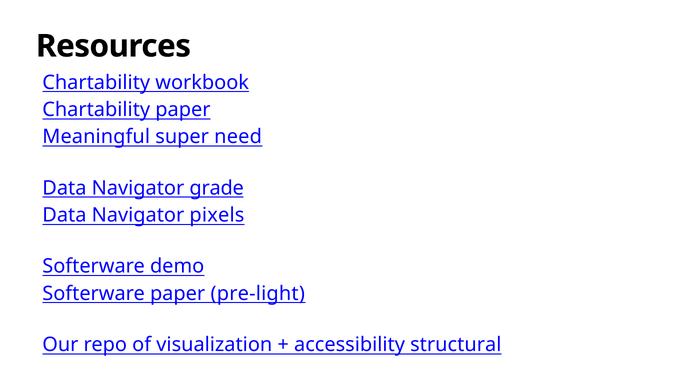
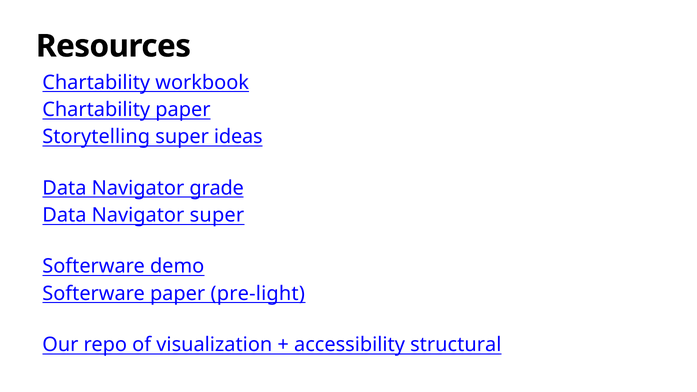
Meaningful: Meaningful -> Storytelling (96, 137)
need: need -> ideas (238, 137)
Navigator pixels: pixels -> super (217, 215)
